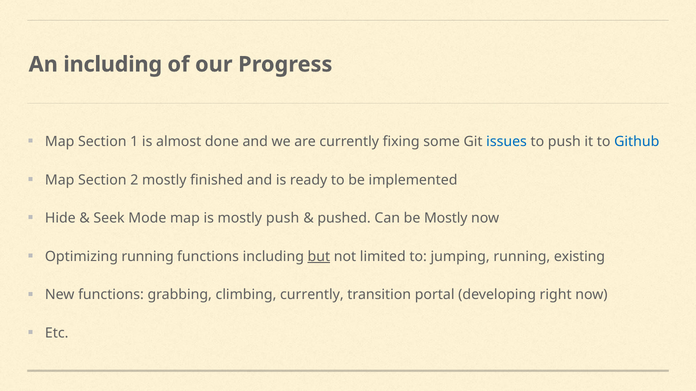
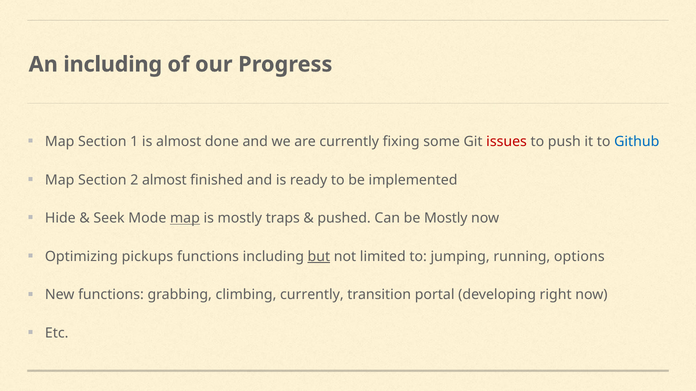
issues colour: blue -> red (507, 142)
2 mostly: mostly -> almost (164, 180)
map underline: none -> present (185, 219)
mostly push: push -> traps (283, 219)
Optimizing running: running -> pickups (147, 257)
existing: existing -> options (579, 257)
